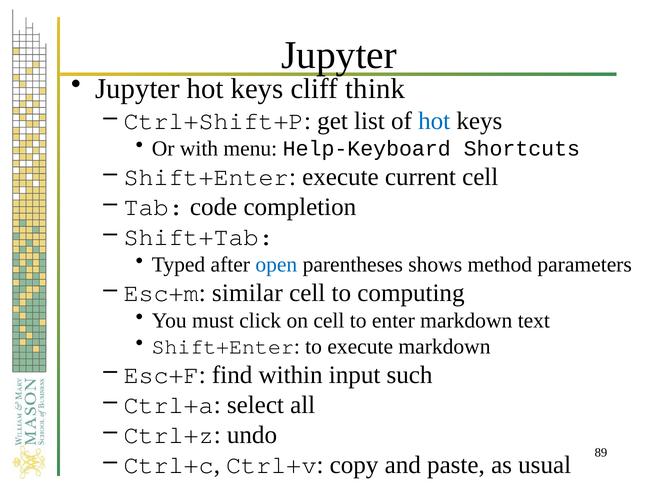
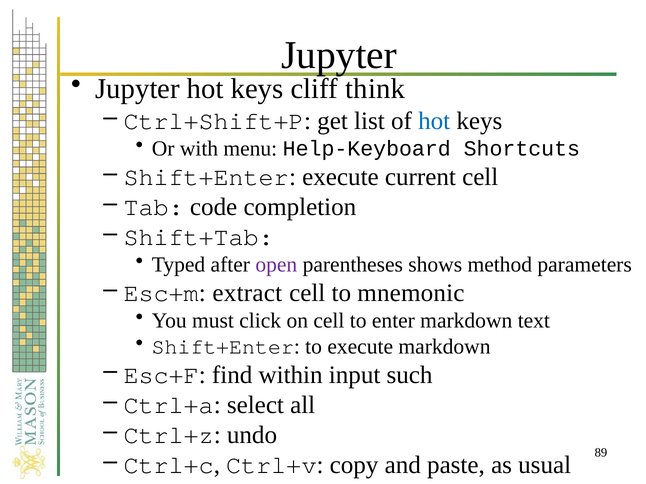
open colour: blue -> purple (276, 265)
similar: similar -> extract (247, 293)
computing: computing -> mnemonic (411, 293)
